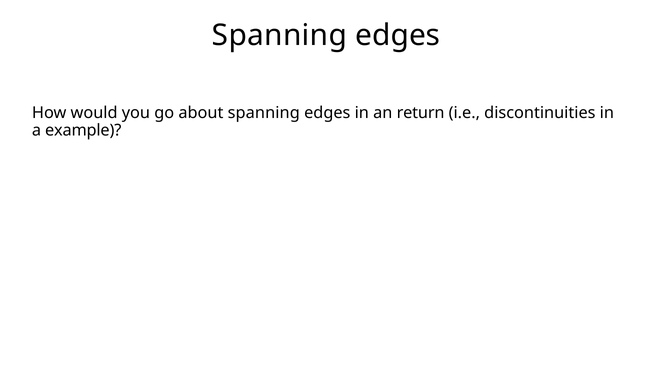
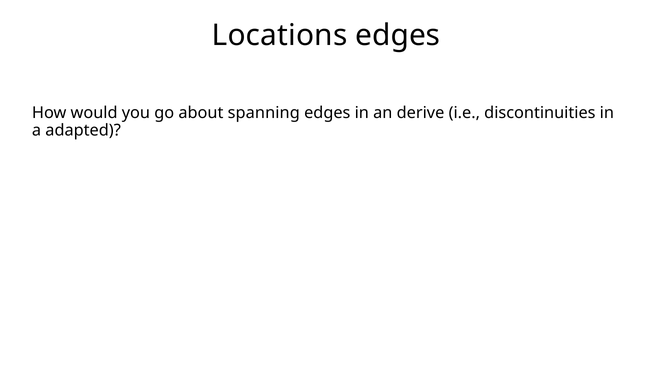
Spanning: Spanning -> Locations (280, 35)
return: return -> derive (420, 113)
example: example -> adapted (83, 130)
